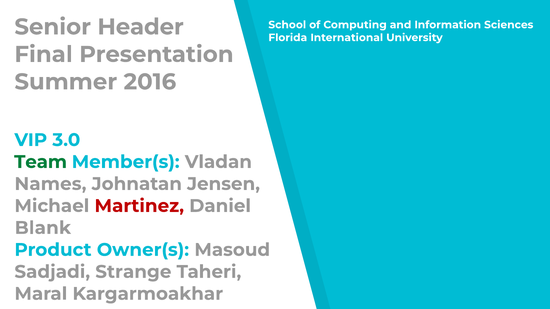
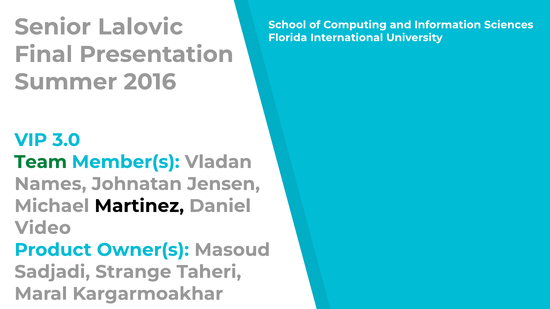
Header: Header -> Lalovic (140, 27)
Martinez colour: red -> black (139, 206)
Blank: Blank -> Video (43, 228)
